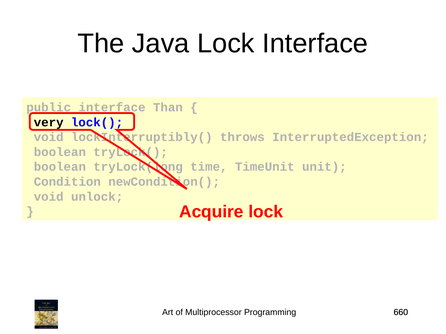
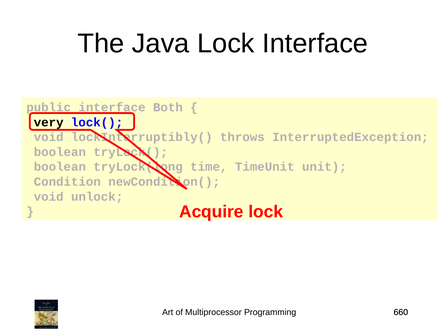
Than: Than -> Both (168, 108)
